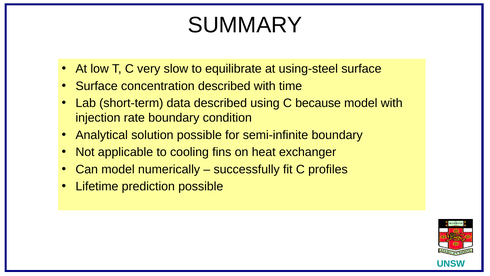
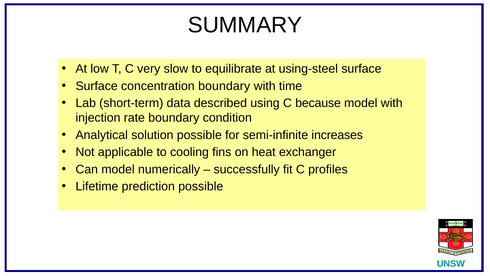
concentration described: described -> boundary (224, 86)
semi-infinite boundary: boundary -> increases (337, 135)
